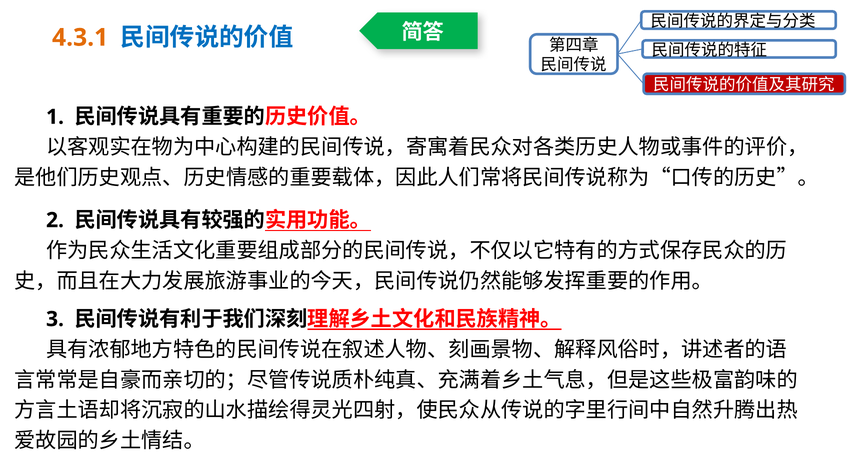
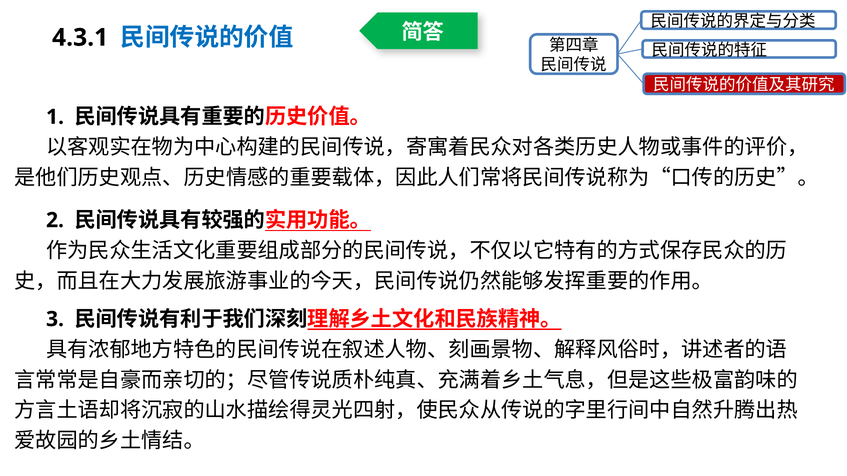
4.3.1 colour: orange -> black (80, 38)
